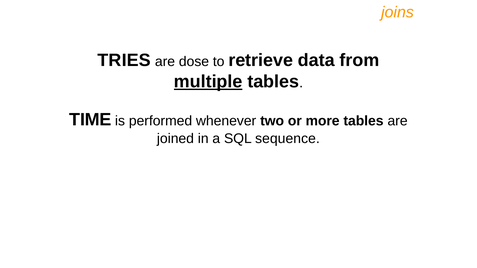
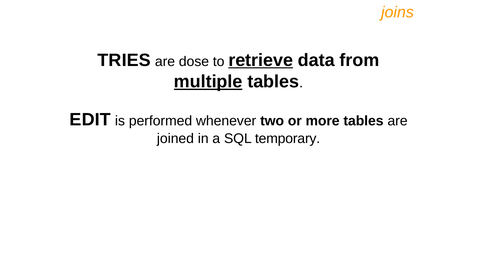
retrieve underline: none -> present (261, 60)
TIME: TIME -> EDIT (90, 120)
sequence: sequence -> temporary (288, 139)
